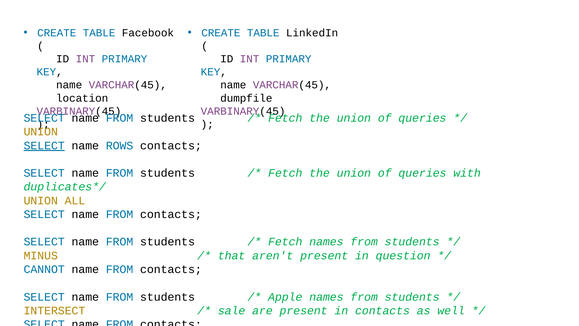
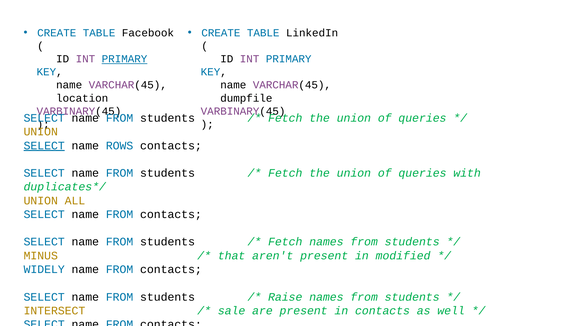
PRIMARY underline: none -> present (125, 59)
question: question -> modified (403, 255)
CANNOT: CANNOT -> WIDELY (44, 269)
Apple: Apple -> Raise (285, 297)
